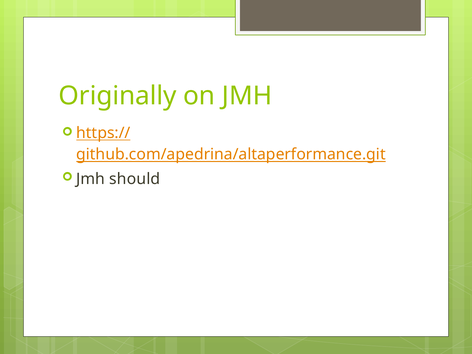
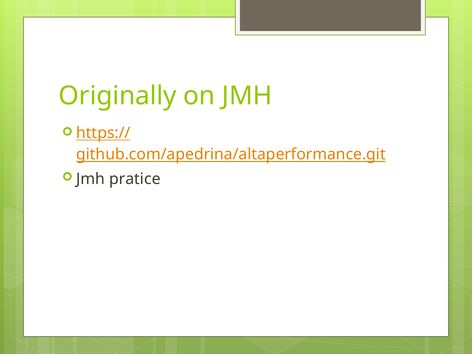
should: should -> pratice (135, 179)
